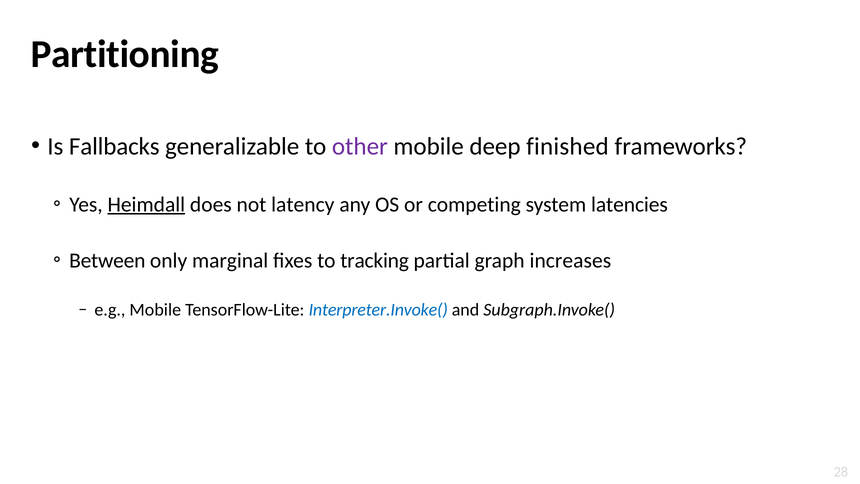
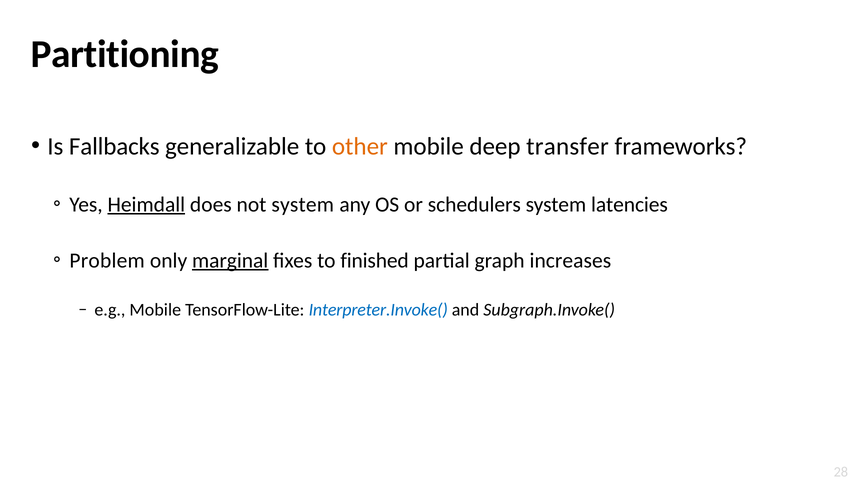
other colour: purple -> orange (360, 146)
finished: finished -> transfer (567, 146)
not latency: latency -> system (303, 204)
competing: competing -> schedulers (474, 204)
Between: Between -> Problem (107, 260)
marginal underline: none -> present (230, 260)
tracking: tracking -> finished (375, 260)
